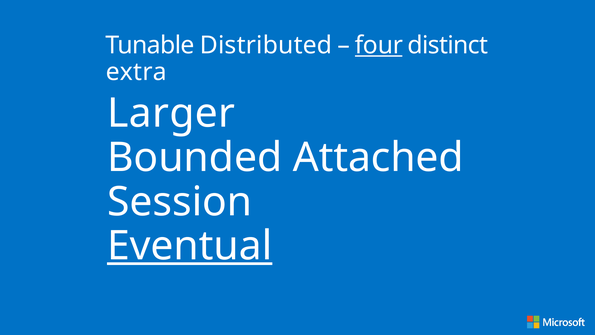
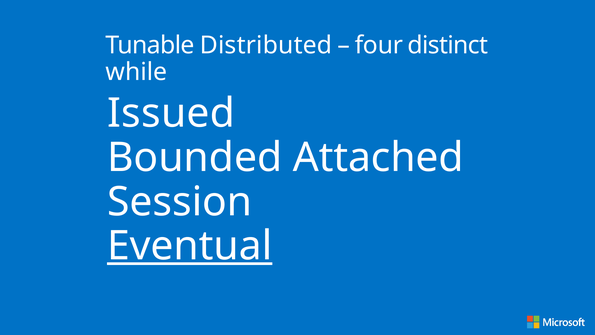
four underline: present -> none (379, 45)
extra: extra -> while (136, 72)
Larger: Larger -> Issued (171, 113)
